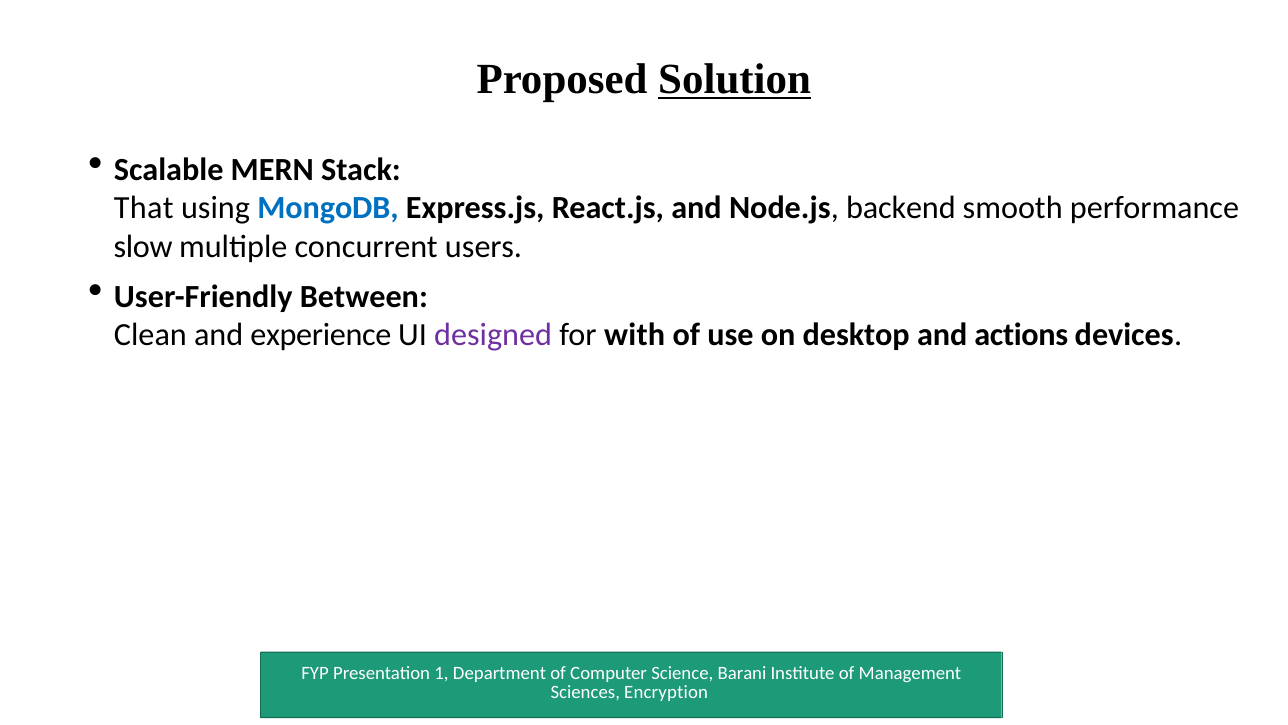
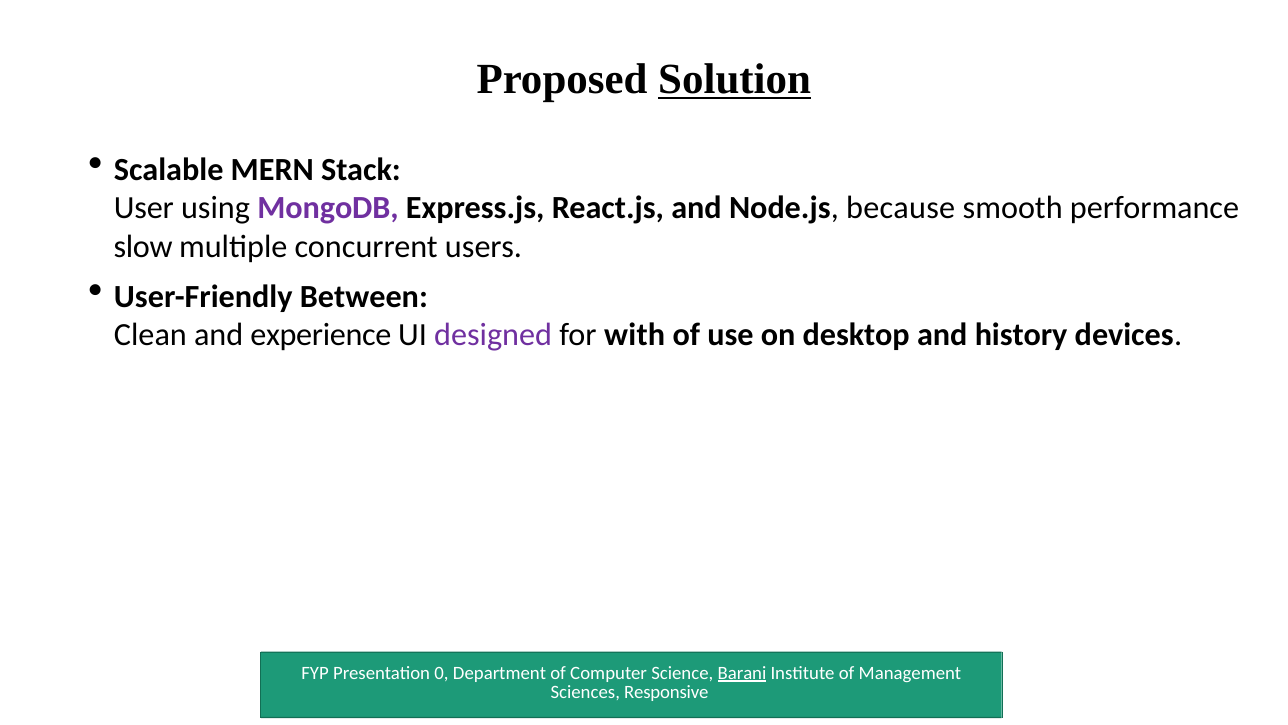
That: That -> User (144, 208)
MongoDB colour: blue -> purple (328, 208)
backend: backend -> because (901, 208)
actions: actions -> history (1021, 335)
1: 1 -> 0 (442, 672)
Barani underline: none -> present (742, 672)
Encryption: Encryption -> Responsive (666, 692)
